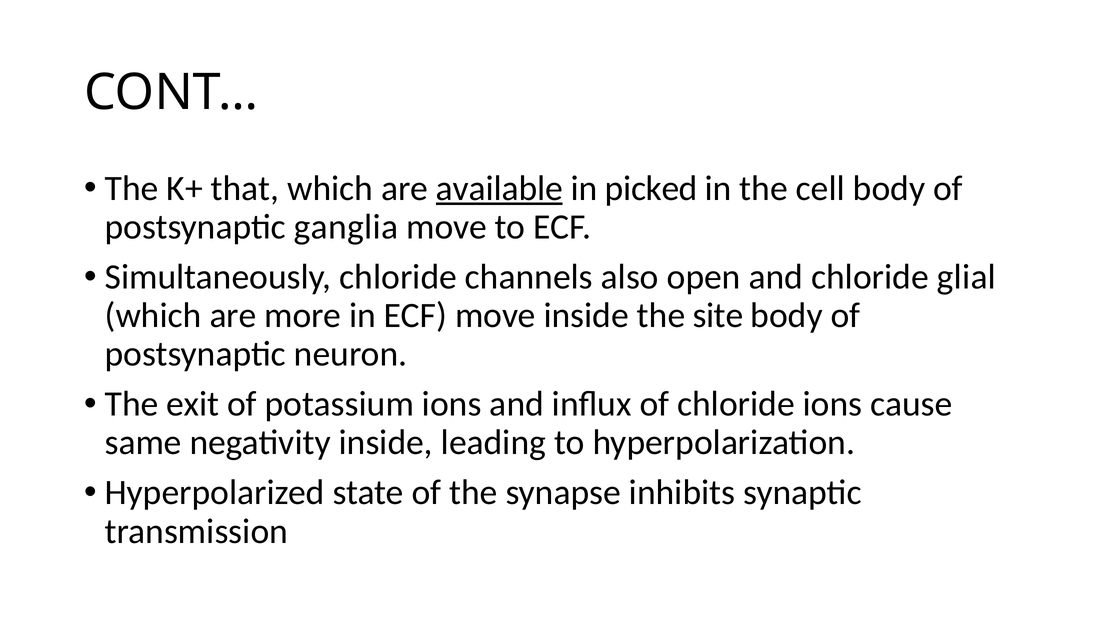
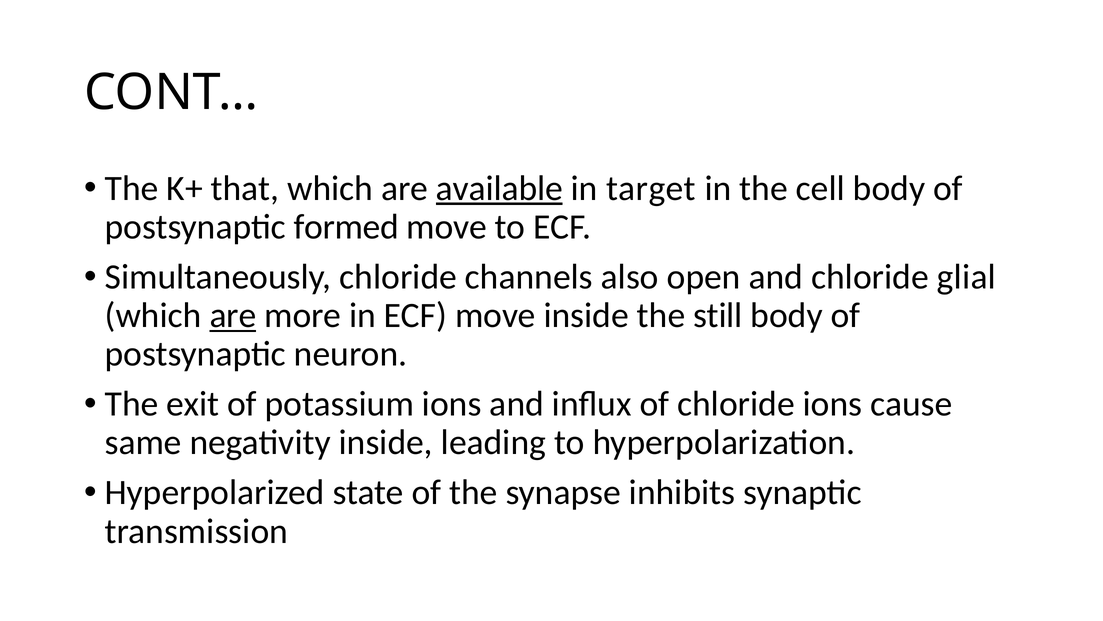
picked: picked -> target (651, 188)
ganglia: ganglia -> formed (346, 227)
are underline: none -> present (233, 315)
site: site -> still (718, 315)
